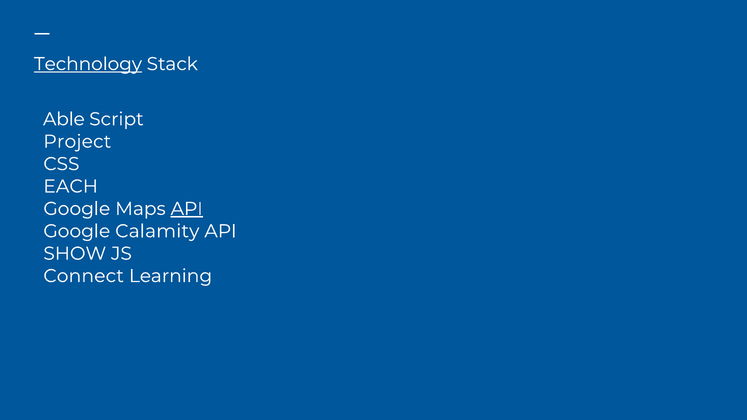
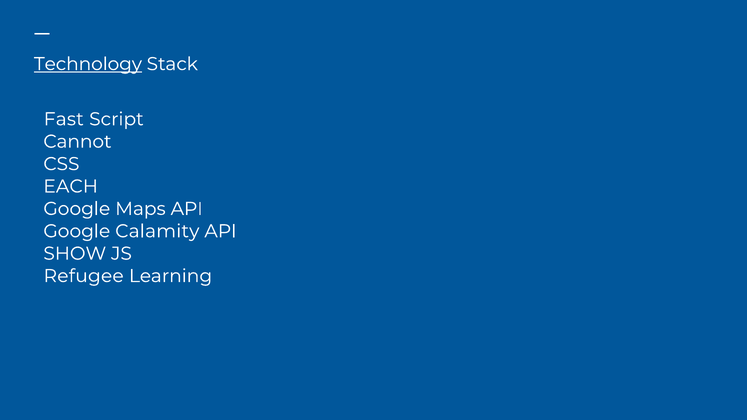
Able: Able -> Fast (64, 119)
Project: Project -> Cannot (77, 142)
API underline: present -> none (187, 209)
Connect: Connect -> Refugee (84, 276)
